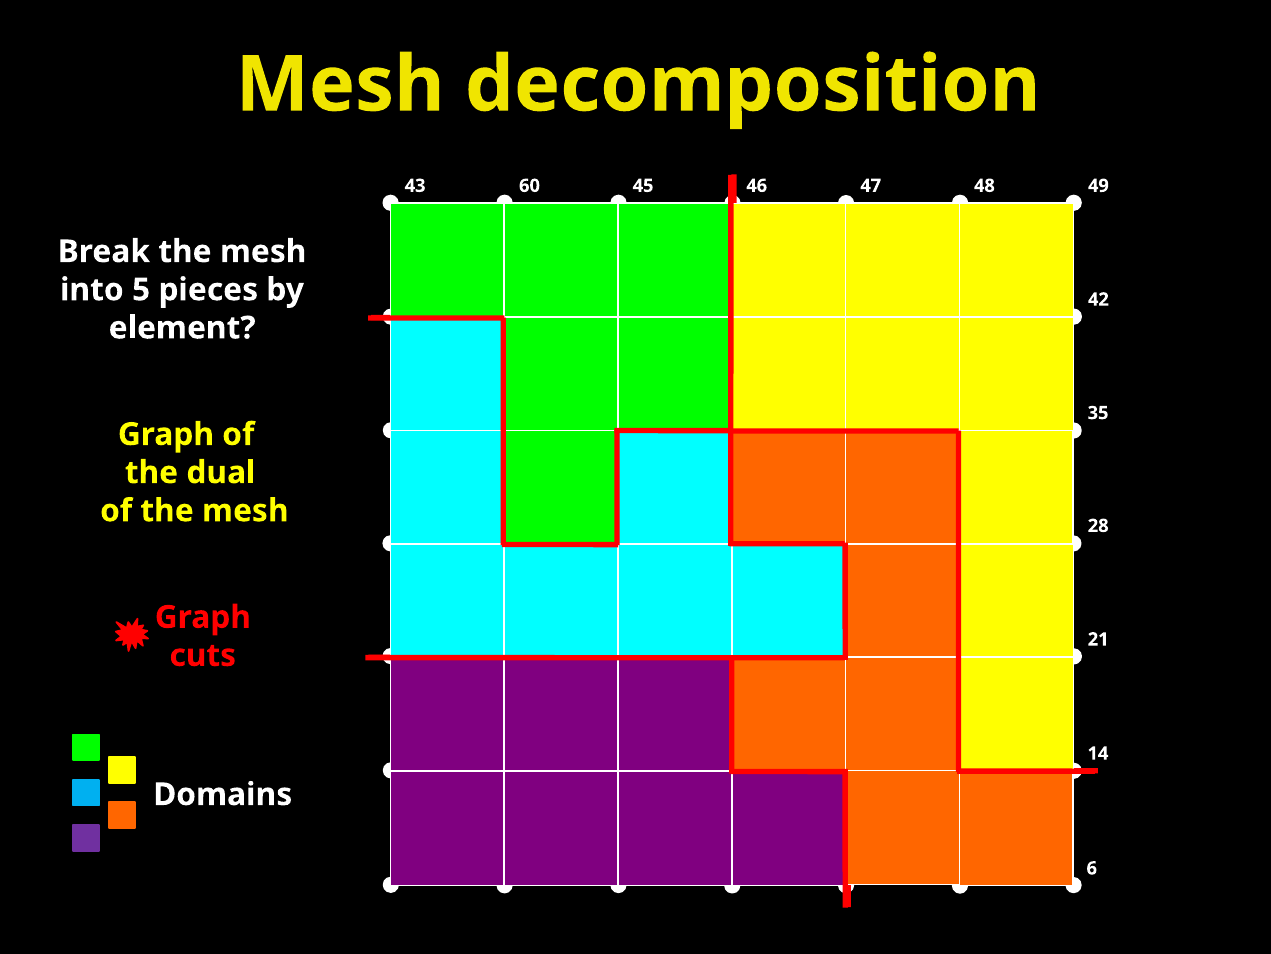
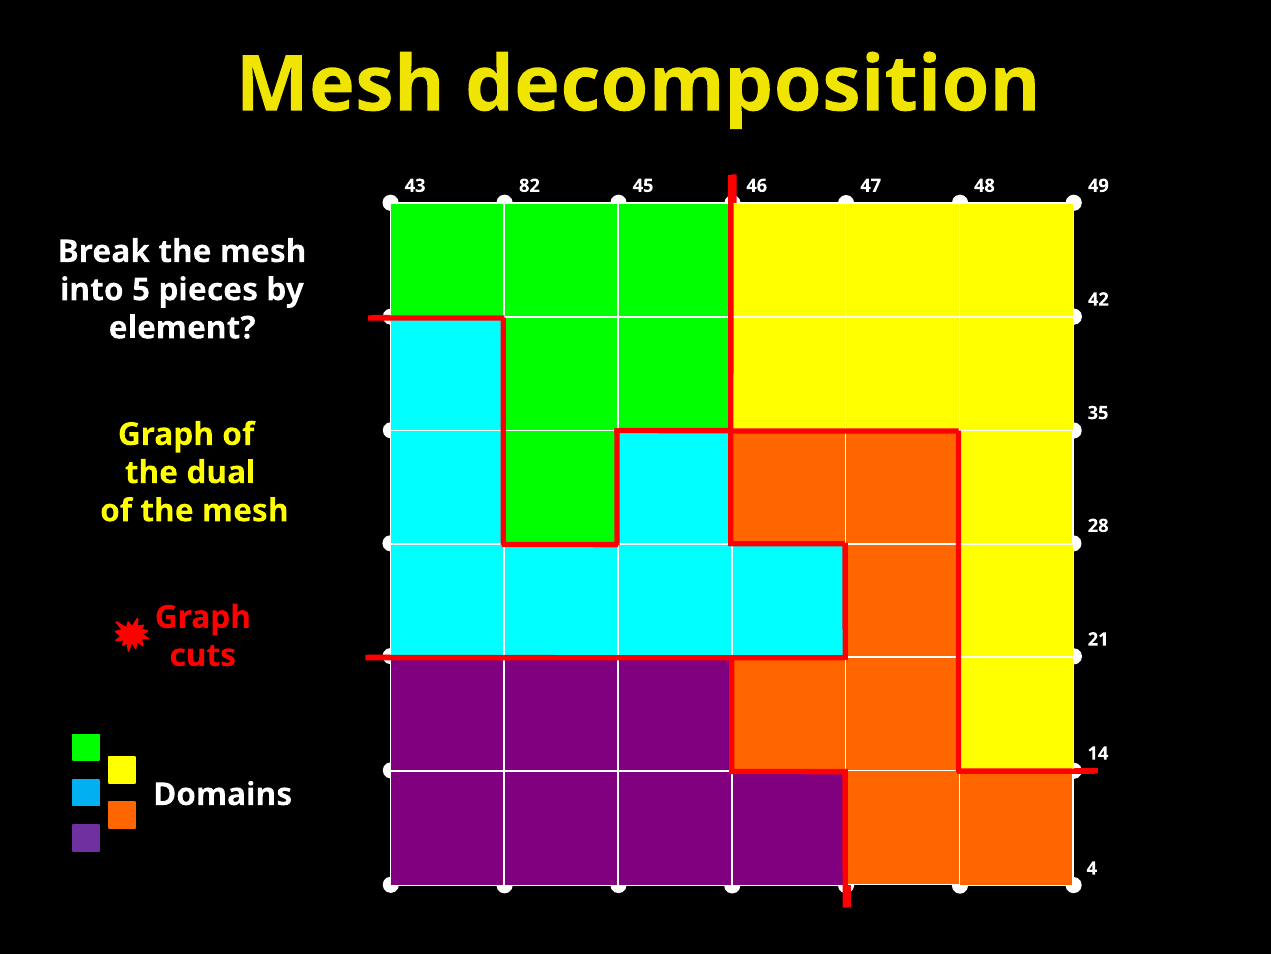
60: 60 -> 82 (529, 186)
6: 6 -> 4 (1092, 868)
